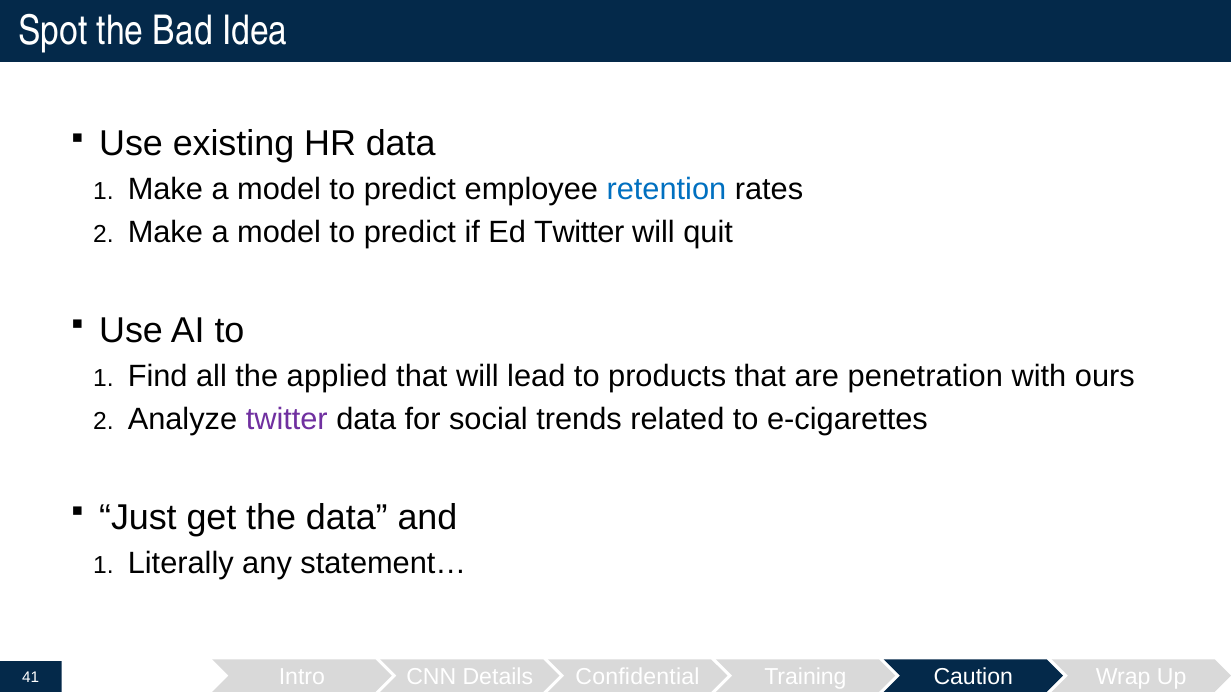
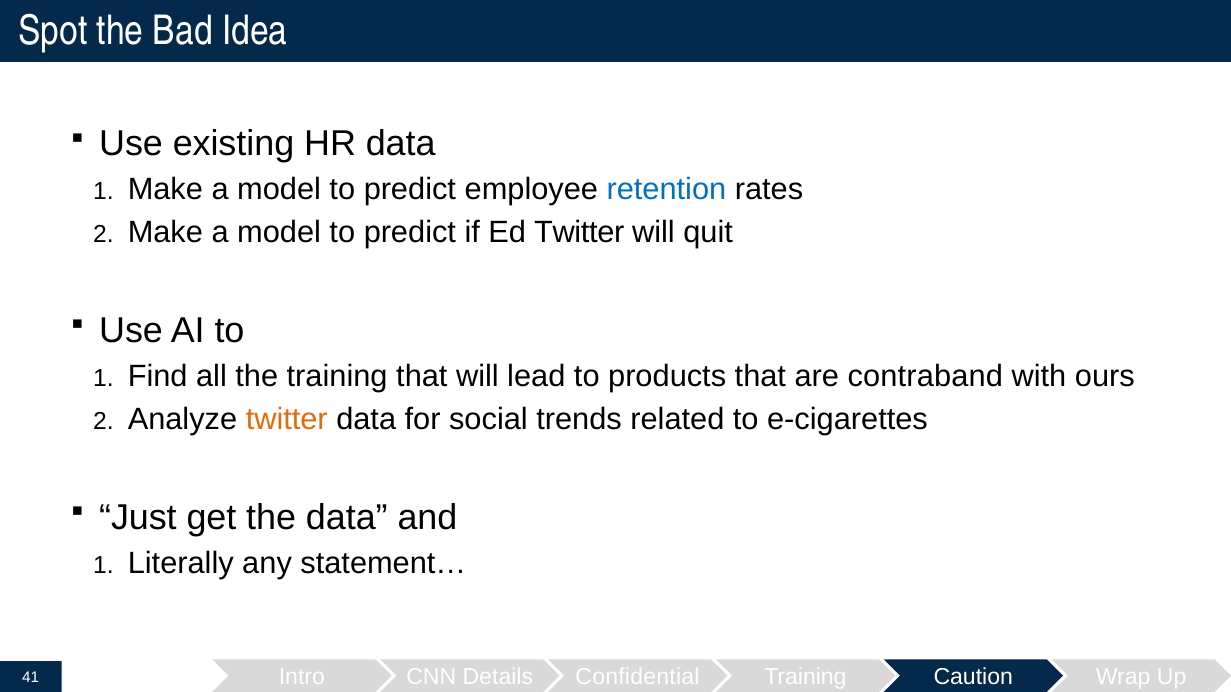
the applied: applied -> training (337, 377)
penetration: penetration -> contraband (925, 377)
twitter colour: purple -> orange (287, 420)
